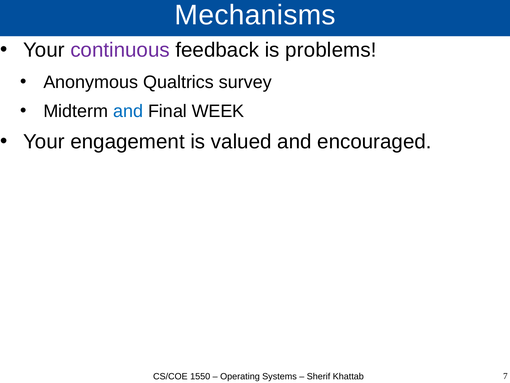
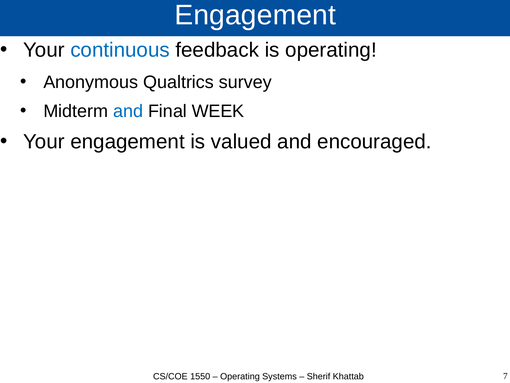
Mechanisms: Mechanisms -> Engagement (255, 15)
continuous colour: purple -> blue (120, 50)
is problems: problems -> operating (331, 50)
